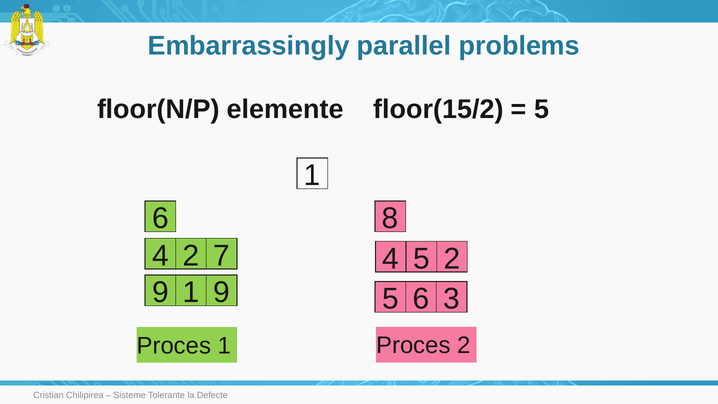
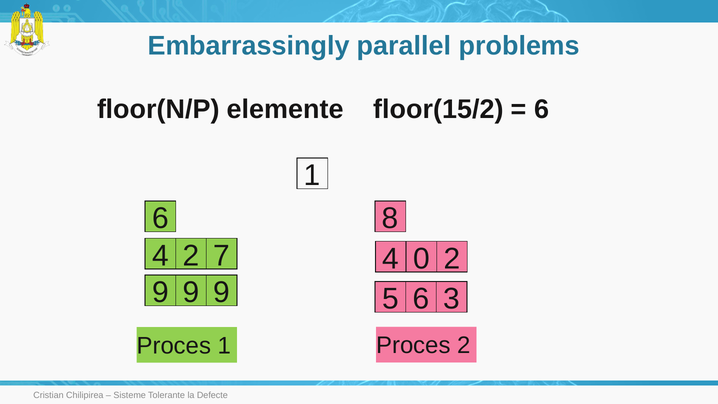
5: 5 -> 6 (542, 109)
4 5: 5 -> 0 (421, 259)
1: 1 -> 9 (191, 292)
